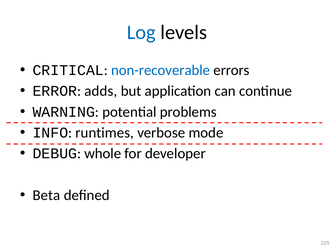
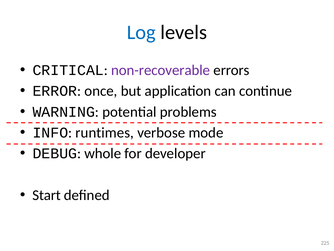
non-recoverable colour: blue -> purple (161, 70)
adds: adds -> once (101, 91)
Beta: Beta -> Start (47, 195)
